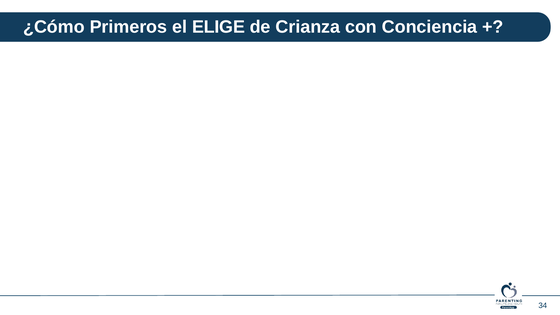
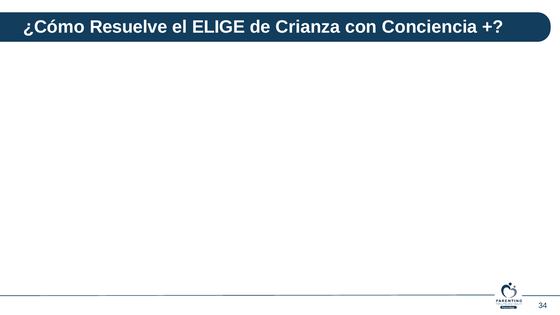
Primeros: Primeros -> Resuelve (128, 27)
